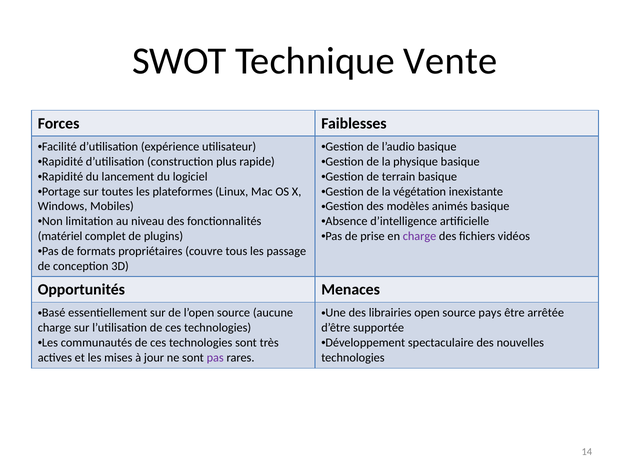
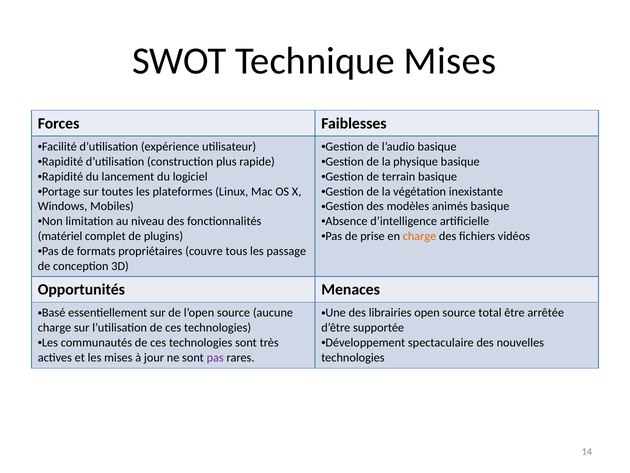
Technique Vente: Vente -> Mises (450, 61)
charge colour: purple -> orange (420, 236)
pays: pays -> total (490, 313)
